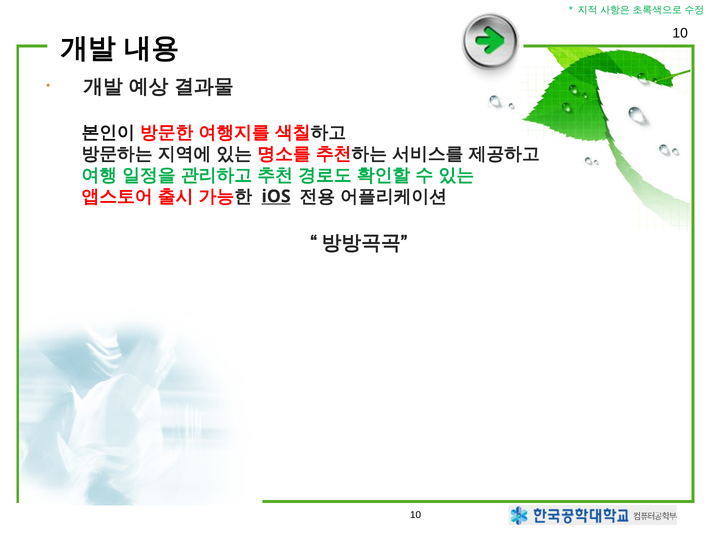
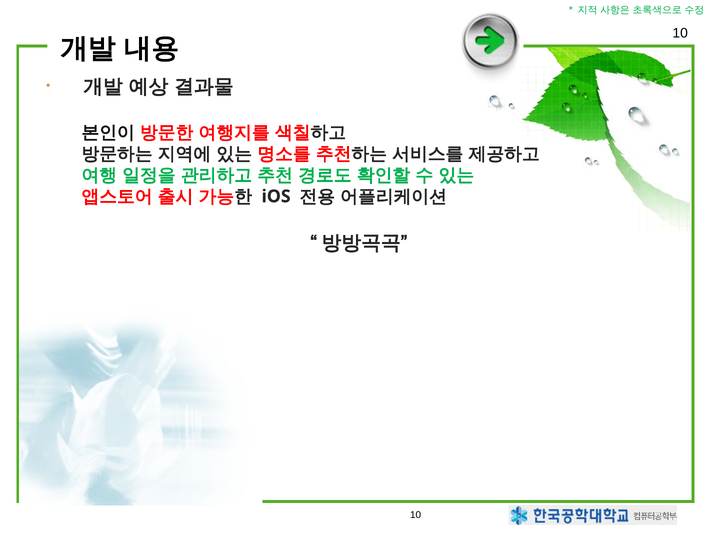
iOS underline: present -> none (276, 196)
